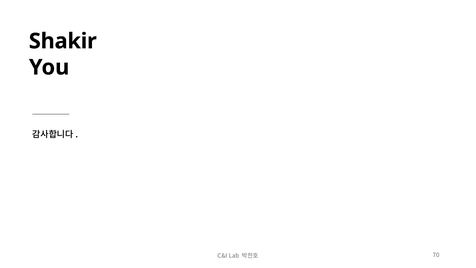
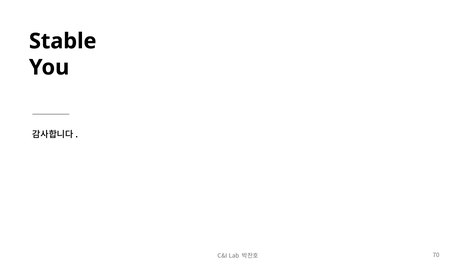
Shakir: Shakir -> Stable (63, 41)
